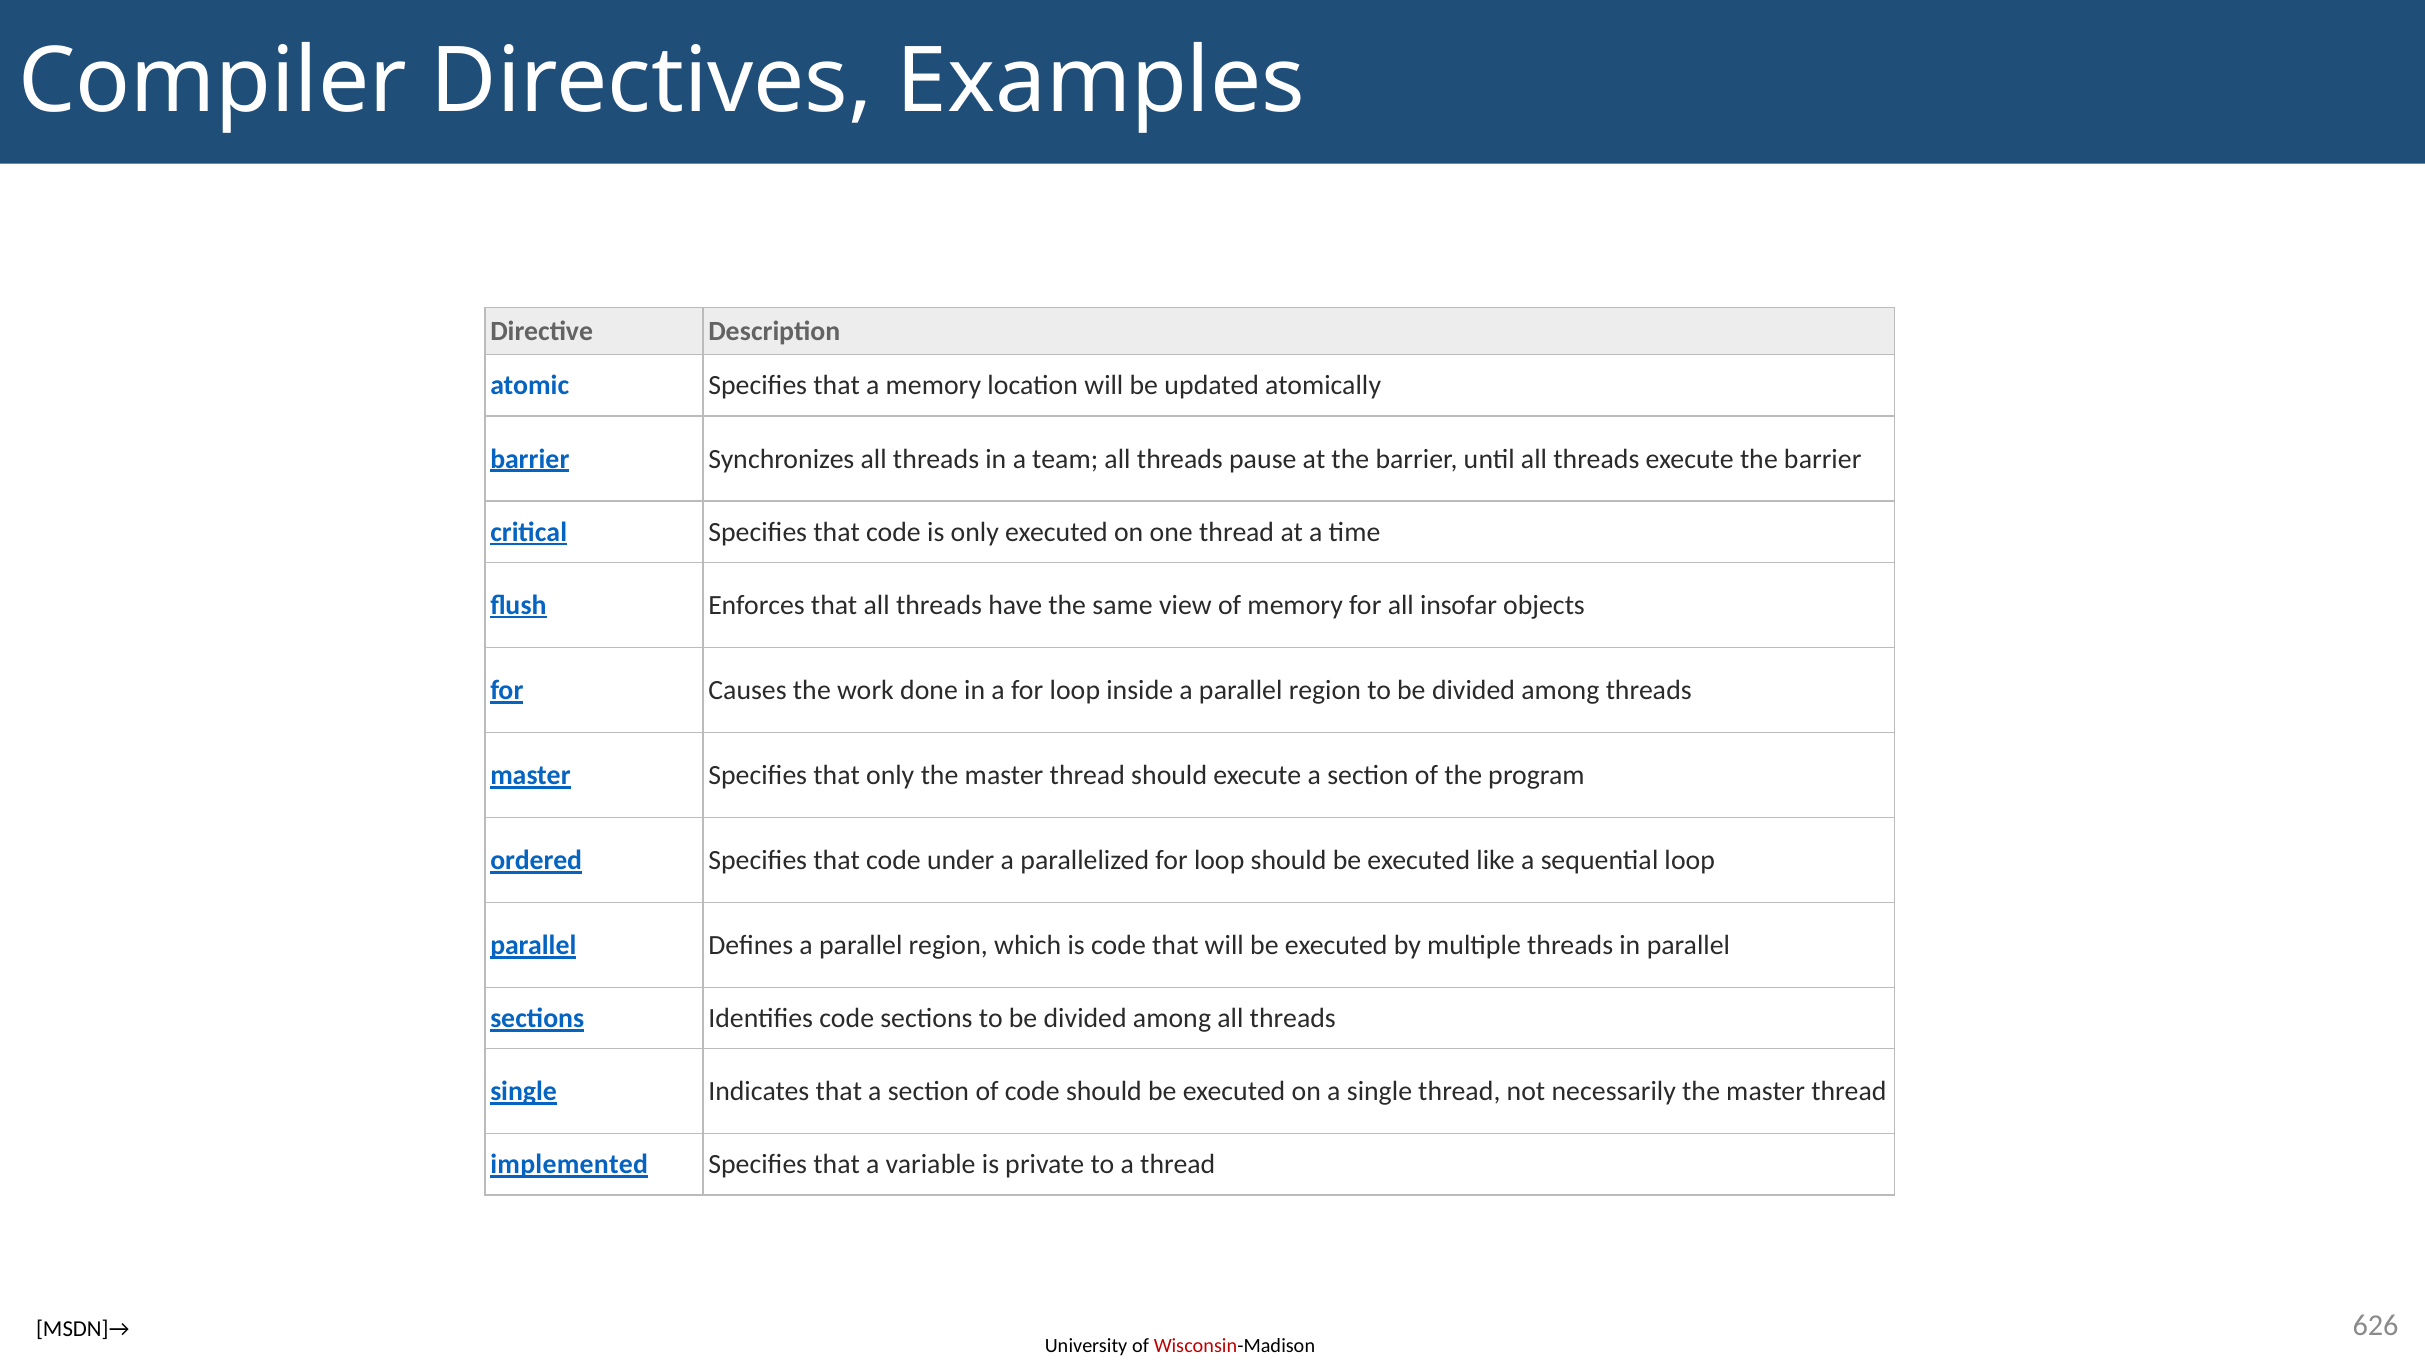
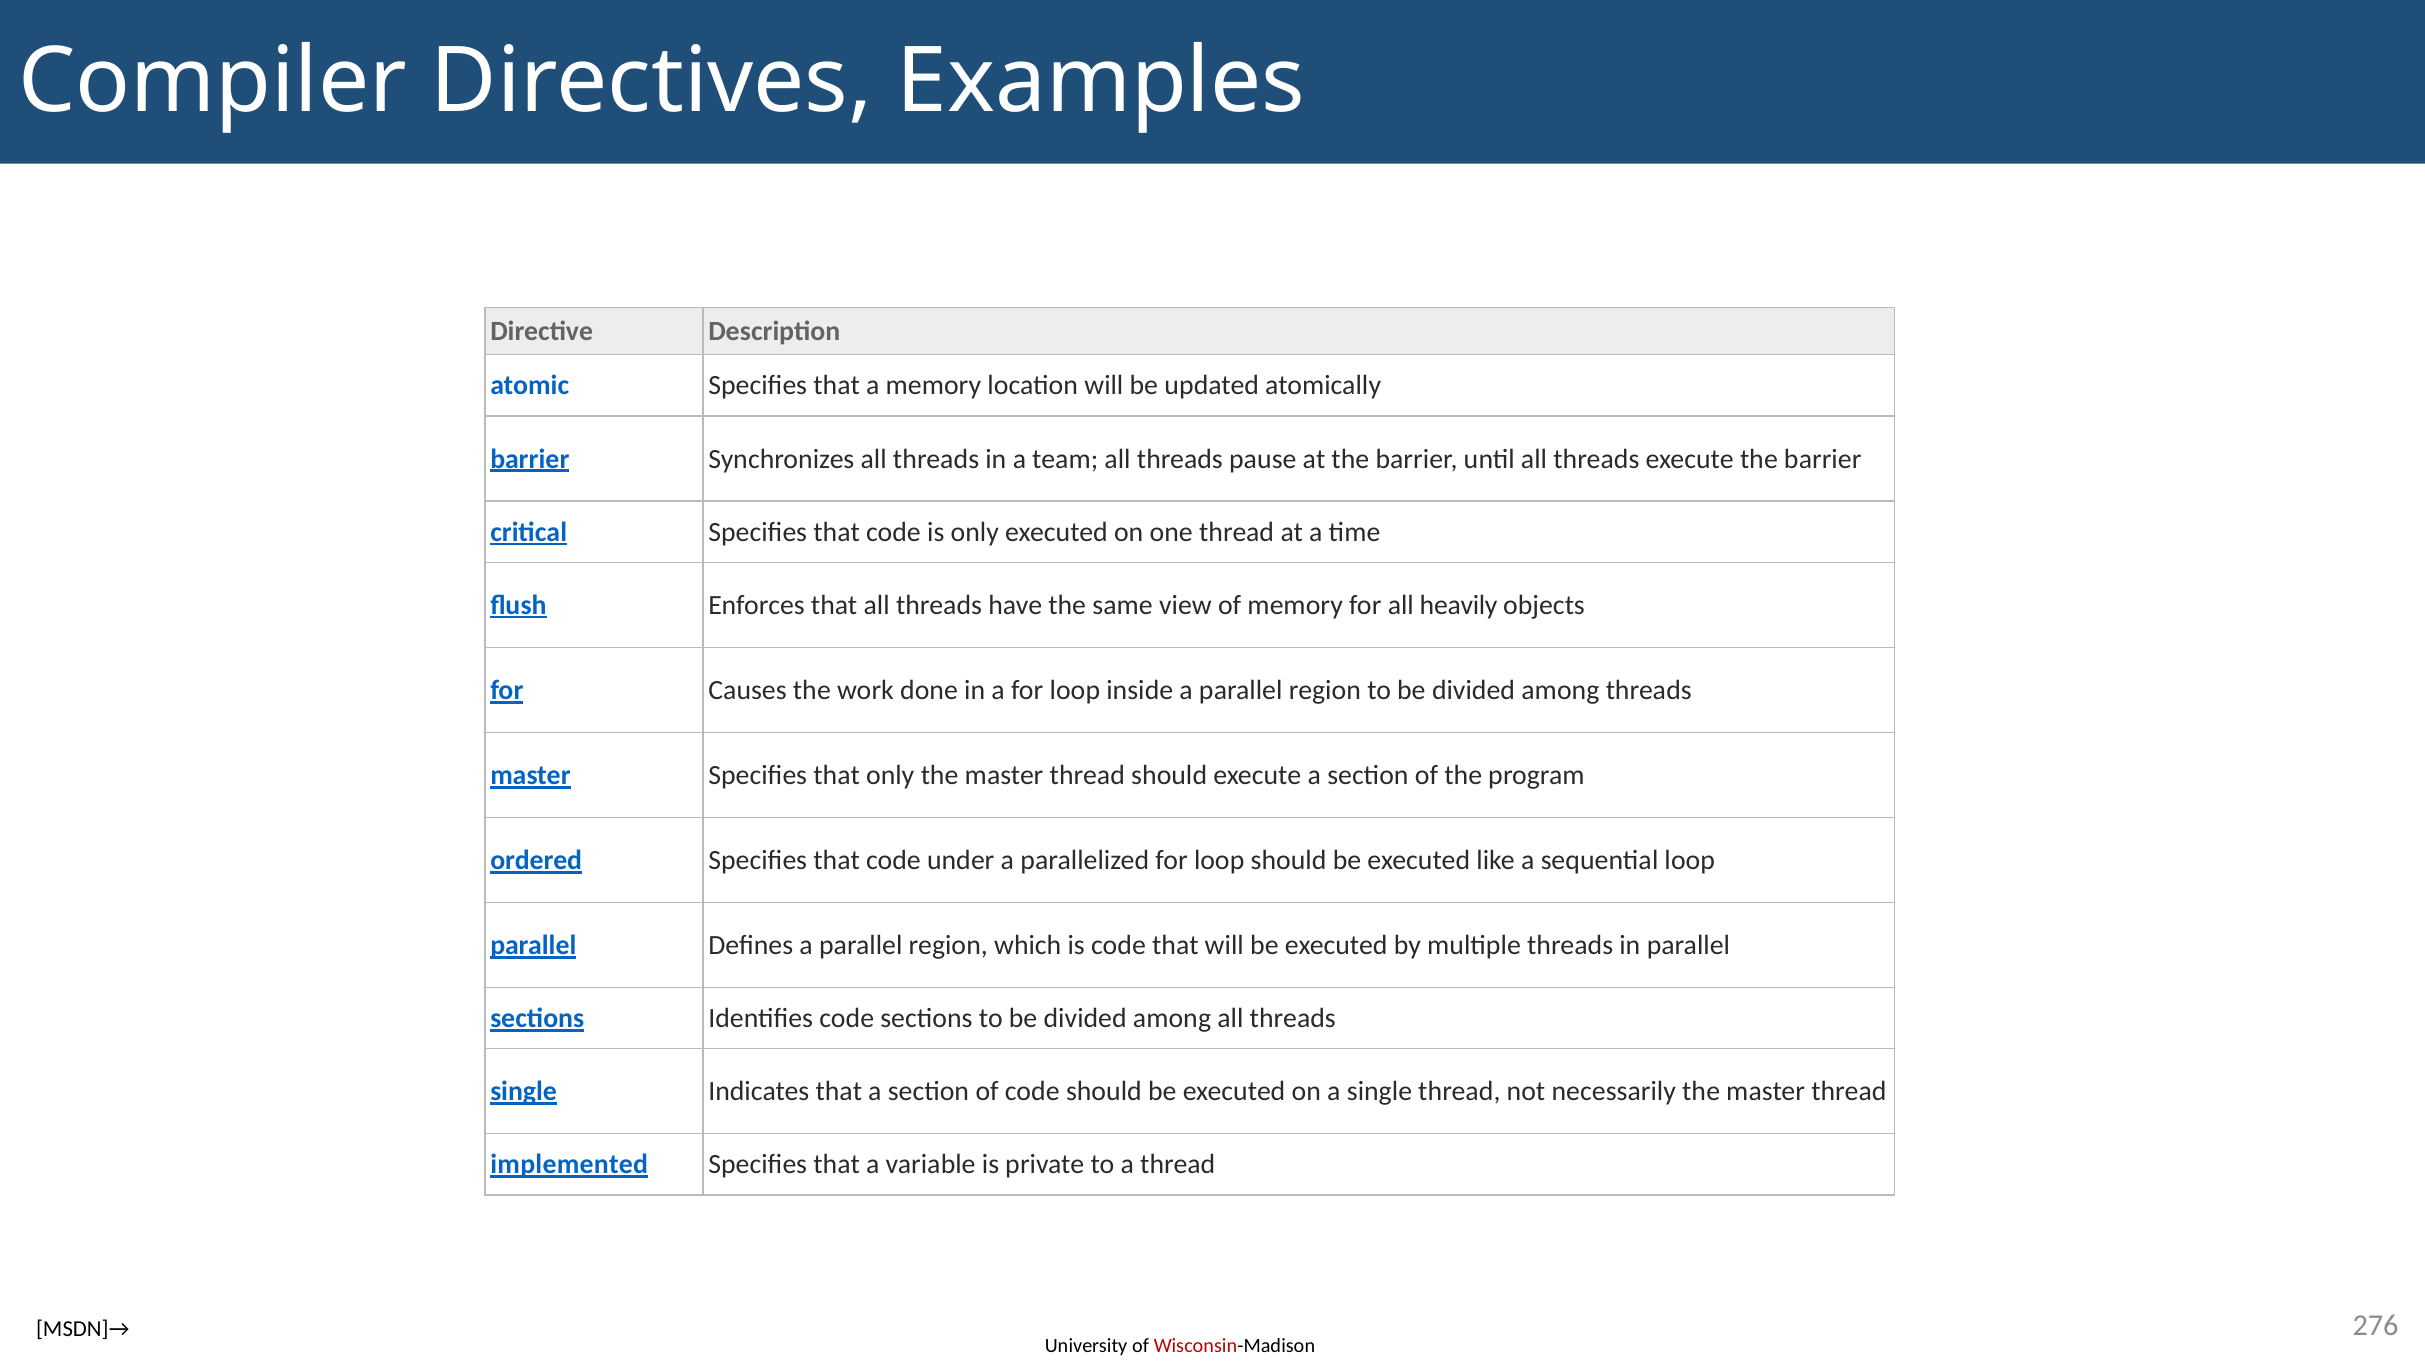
insofar: insofar -> heavily (1459, 605)
626: 626 -> 276 (2376, 1326)
